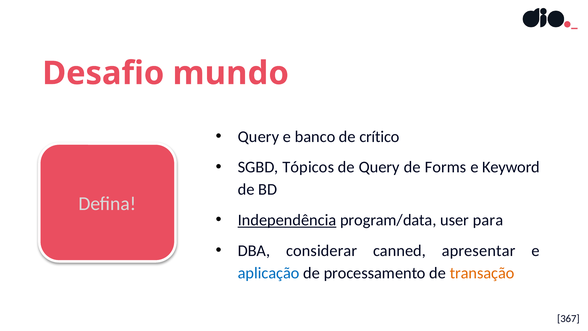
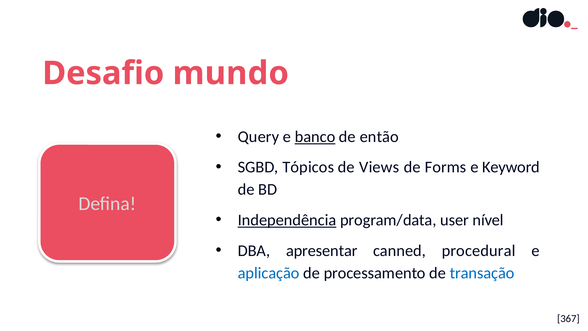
banco underline: none -> present (315, 137)
crítico: crítico -> então (379, 137)
de Query: Query -> Views (379, 167)
para: para -> nível (488, 220)
considerar: considerar -> apresentar (322, 250)
apresentar: apresentar -> procedural (479, 250)
transação colour: orange -> blue (482, 273)
